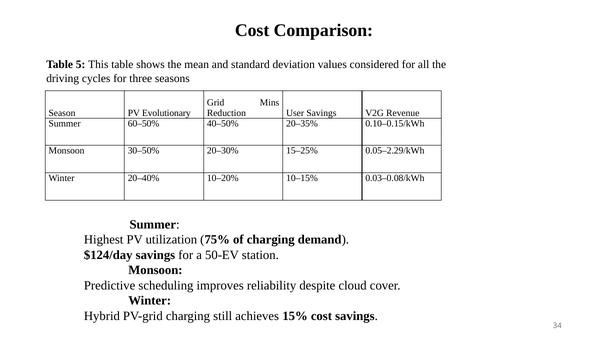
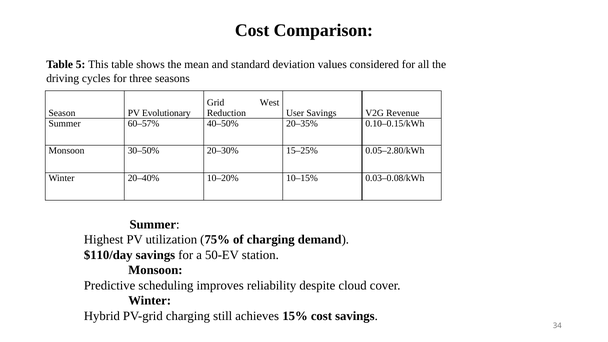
Mins: Mins -> West (270, 102)
60–50%: 60–50% -> 60–57% (144, 123)
0.05–2.29/kWh: 0.05–2.29/kWh -> 0.05–2.80/kWh (395, 151)
$124/day: $124/day -> $110/day (108, 255)
